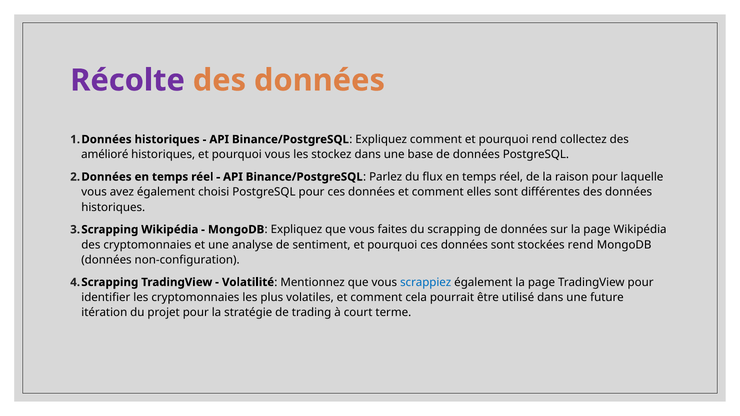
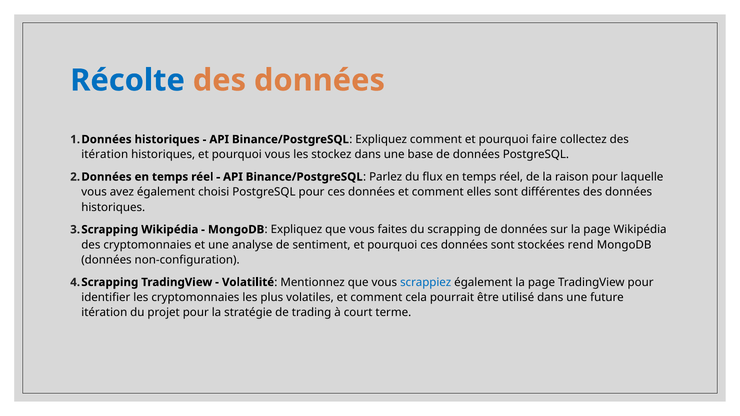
Récolte colour: purple -> blue (128, 80)
pourquoi rend: rend -> faire (544, 140)
amélioré: amélioré -> itération (105, 155)
